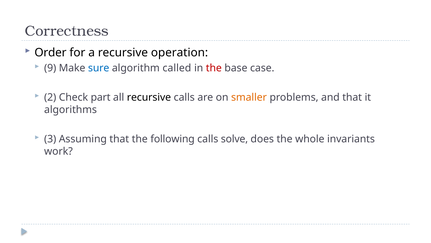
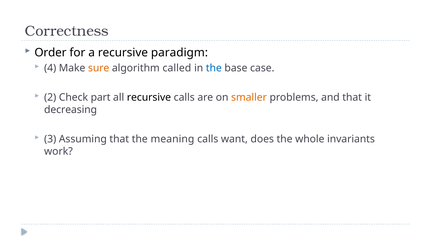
operation: operation -> paradigm (179, 53)
9: 9 -> 4 (50, 68)
sure colour: blue -> orange (99, 68)
the colour: red -> blue (214, 68)
algorithms: algorithms -> decreasing (71, 110)
following: following -> meaning (172, 139)
solve: solve -> want (234, 139)
